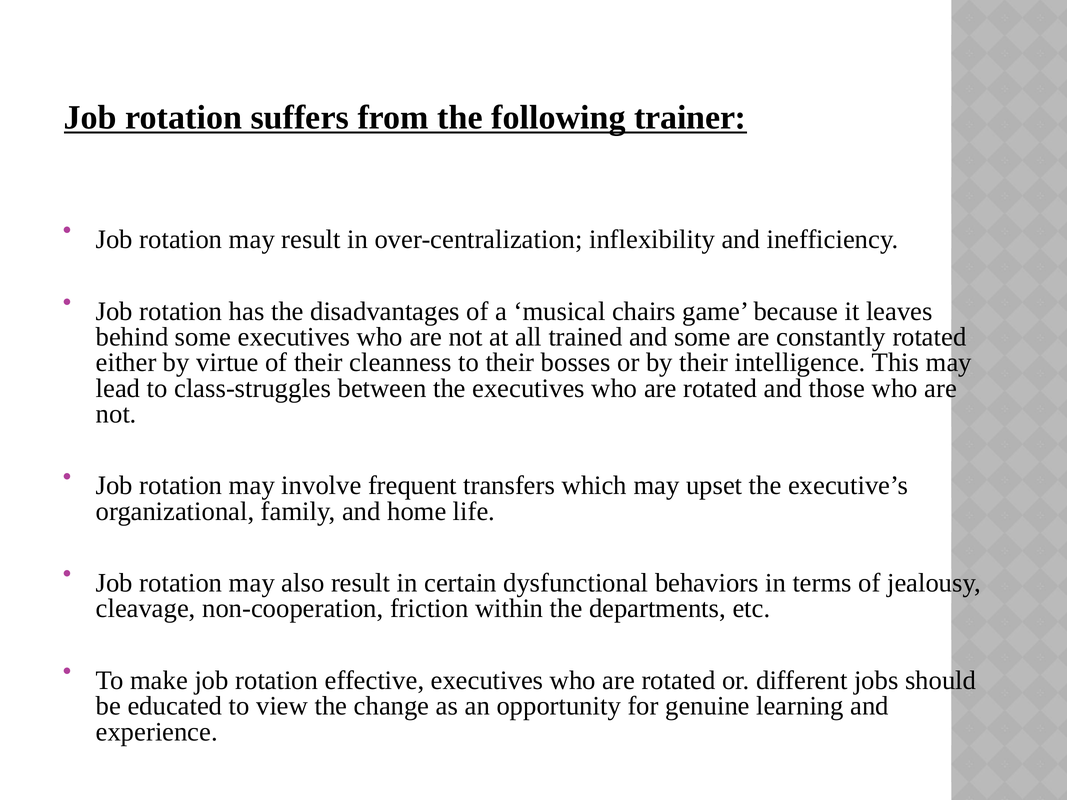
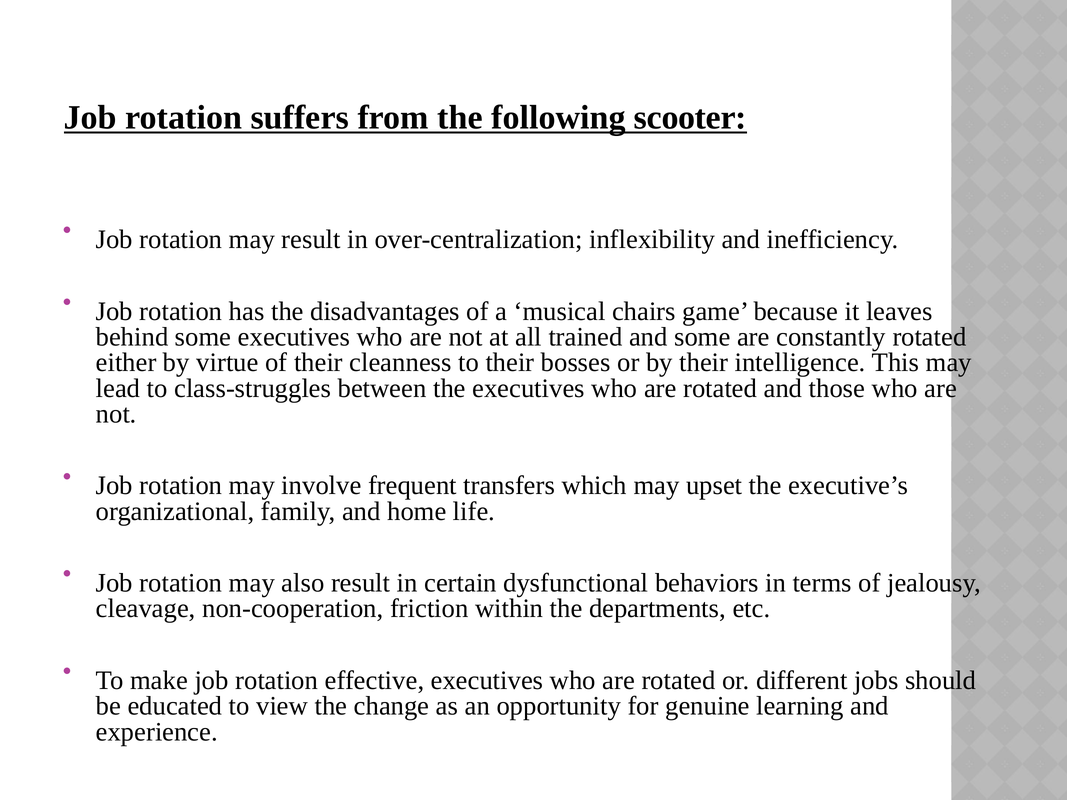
trainer: trainer -> scooter (690, 117)
